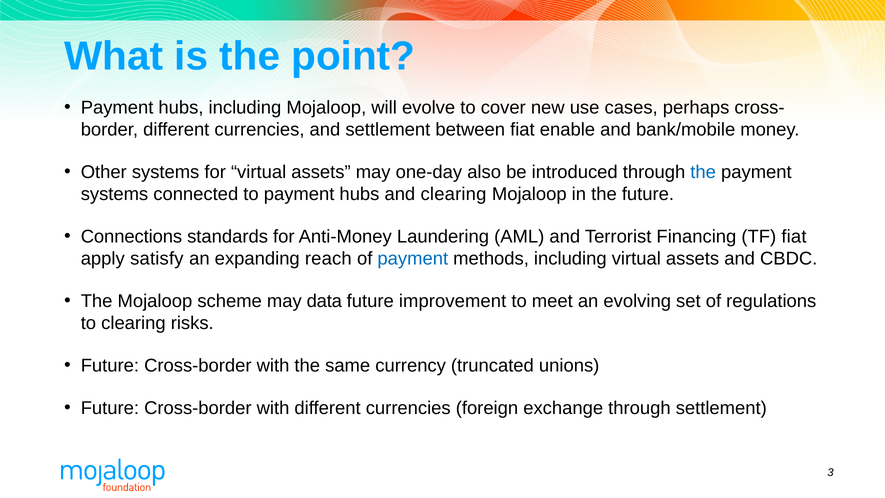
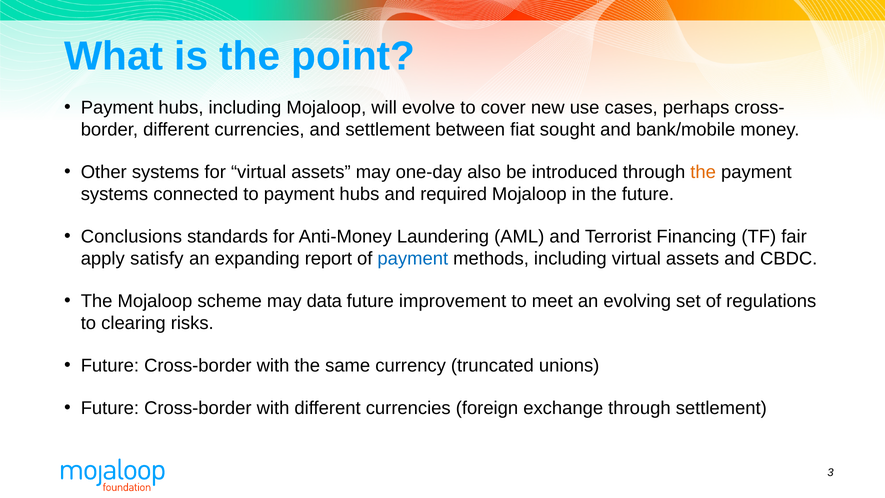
enable: enable -> sought (567, 130)
the colour: blue -> orange (703, 172)
and clearing: clearing -> required (454, 194)
Connections: Connections -> Conclusions (131, 236)
TF fiat: fiat -> fair (794, 236)
reach: reach -> report (328, 259)
